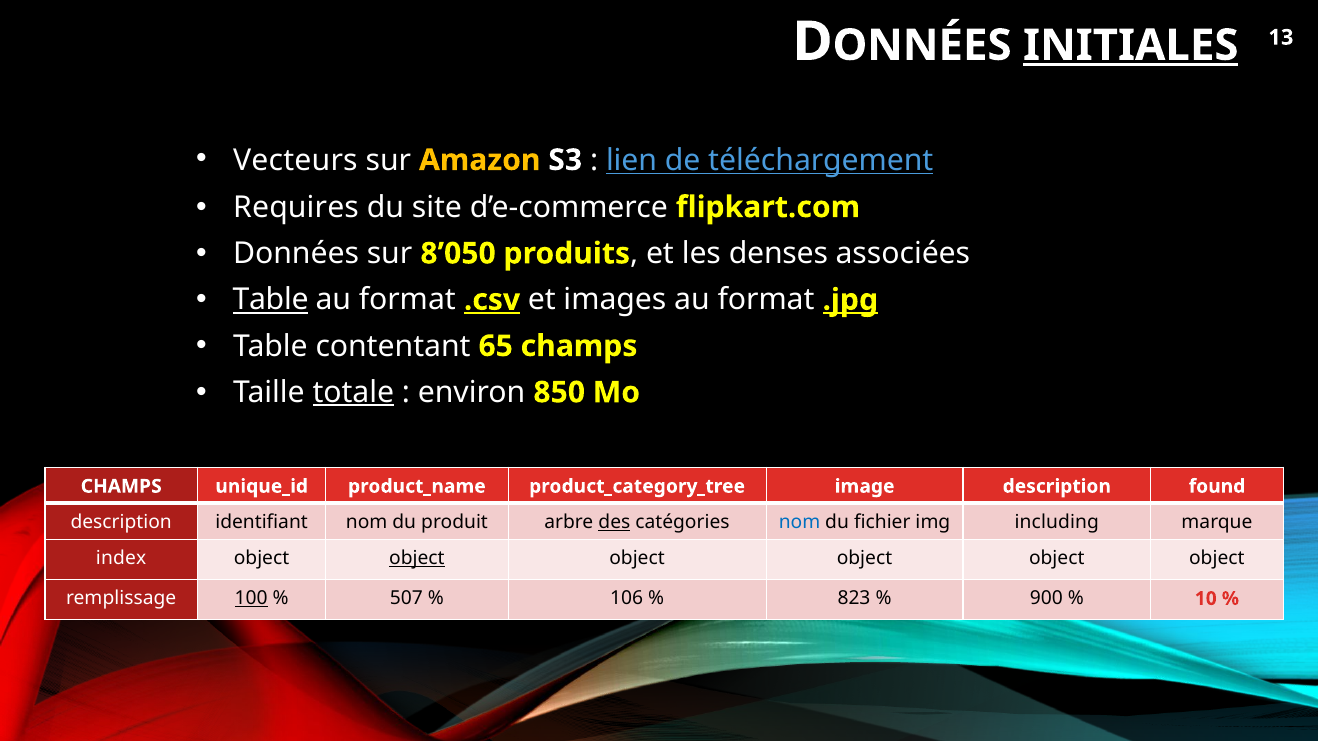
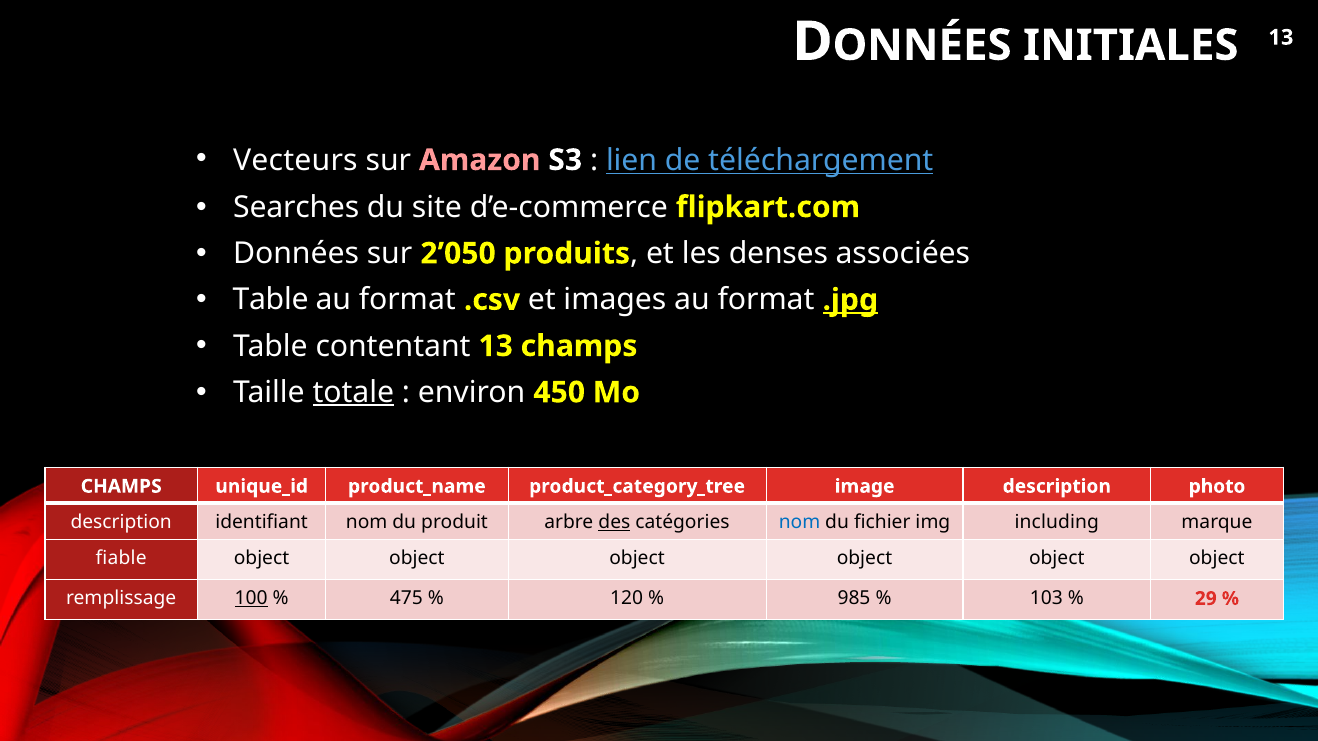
INITIALES underline: present -> none (1131, 45)
Amazon colour: yellow -> pink (480, 160)
Requires: Requires -> Searches (296, 207)
8’050: 8’050 -> 2’050 (458, 254)
Table underline: present -> none (271, 300)
.csv underline: present -> none (492, 300)
contentant 65: 65 -> 13 (496, 346)
850: 850 -> 450 (559, 393)
found: found -> photo (1217, 487)
index: index -> fiable (121, 559)
object underline: present -> none (417, 559)
507: 507 -> 475 (406, 599)
106: 106 -> 120 (627, 599)
823: 823 -> 985 (854, 599)
900: 900 -> 103 (1046, 599)
10: 10 -> 29 (1206, 599)
